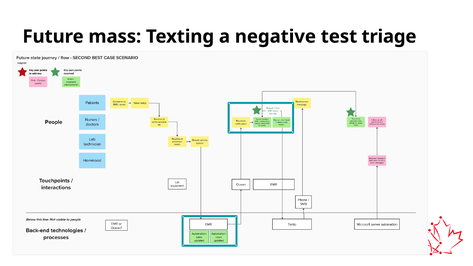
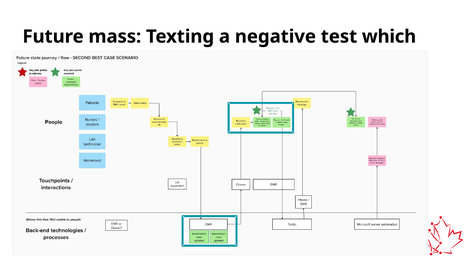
triage: triage -> which (389, 37)
